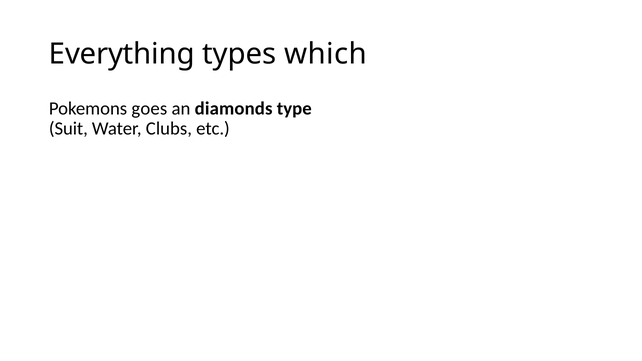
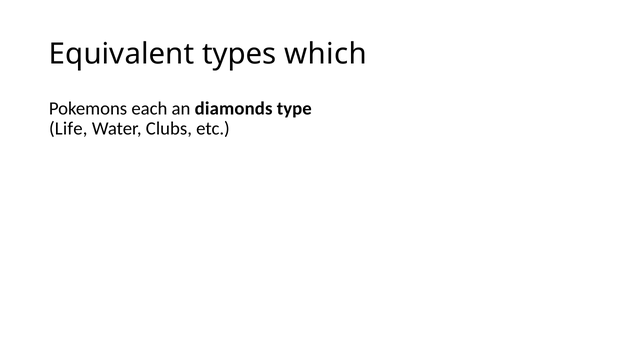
Everything: Everything -> Equivalent (122, 54)
goes: goes -> each (149, 109)
Suit: Suit -> Life (68, 129)
